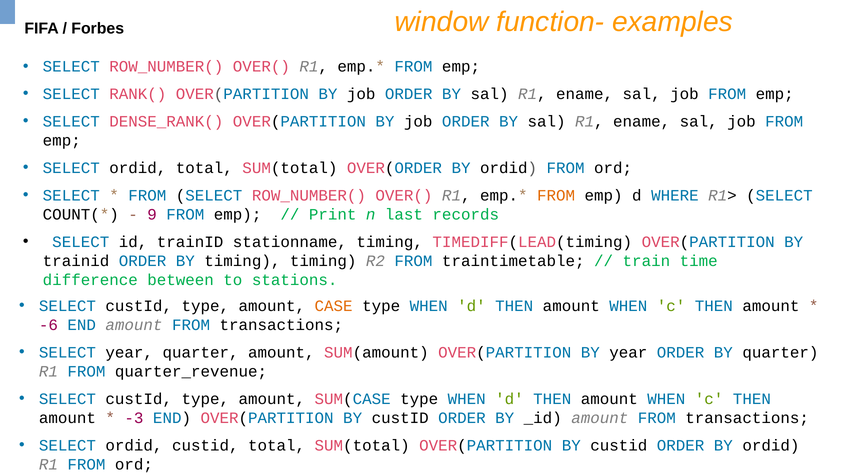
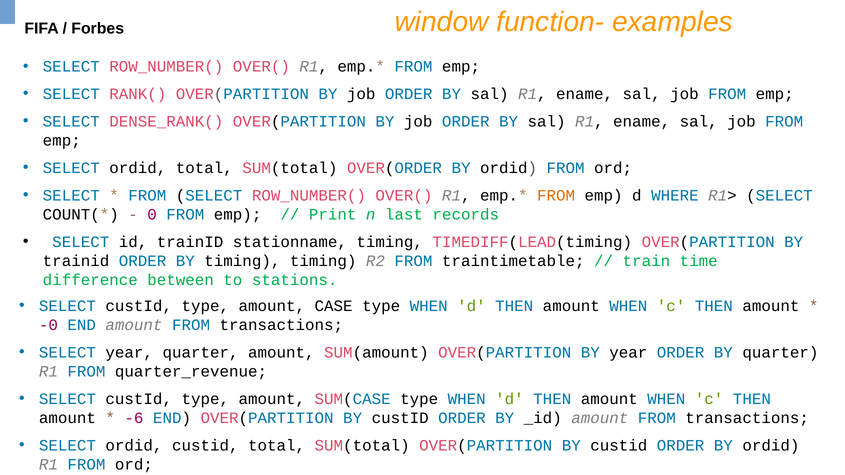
9: 9 -> 0 (152, 215)
CASE colour: orange -> black (334, 306)
-6: -6 -> -0 (48, 325)
-3: -3 -> -6 (134, 418)
